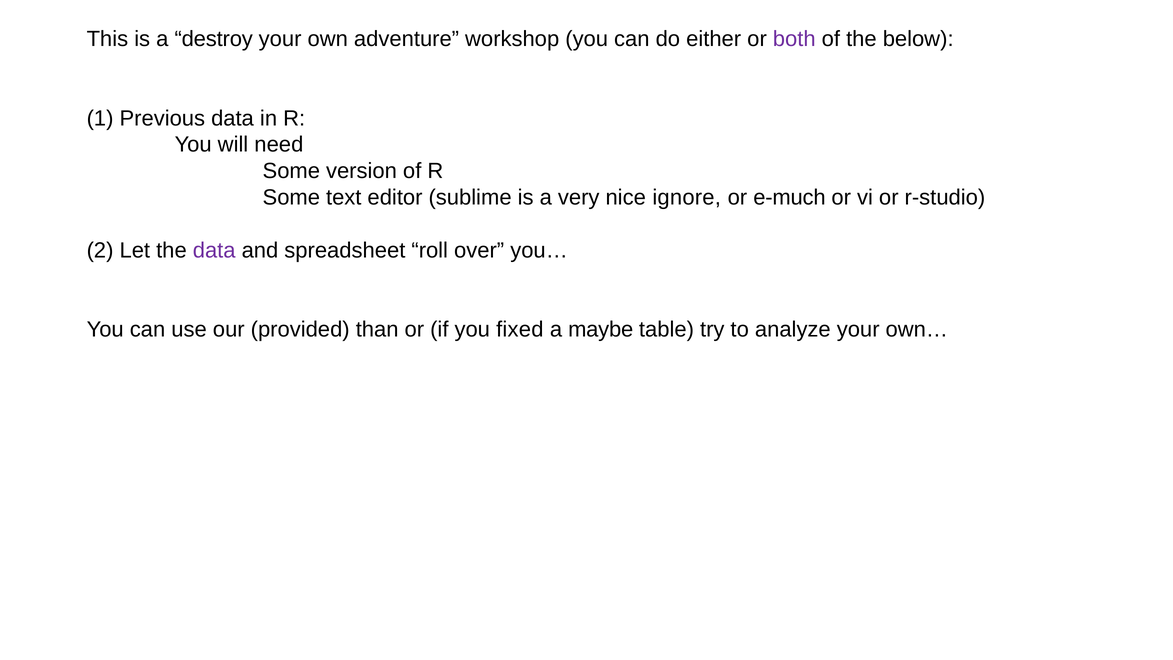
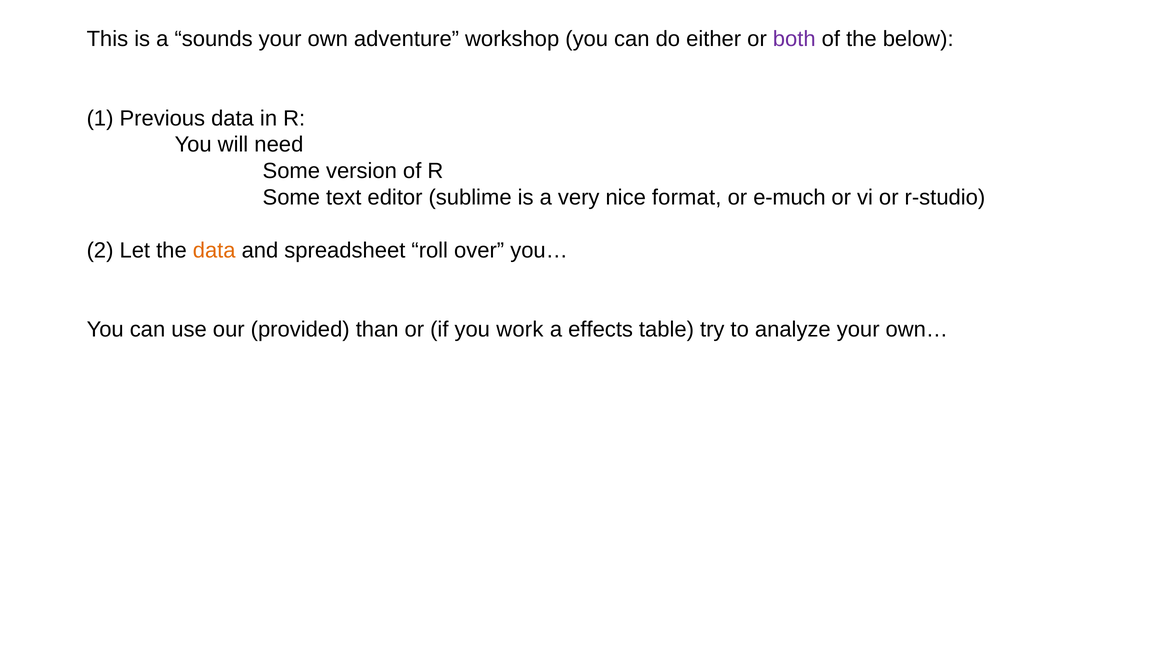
destroy: destroy -> sounds (214, 39)
ignore: ignore -> format (687, 197)
data colour: purple -> orange (214, 250)
fixed: fixed -> work (520, 329)
maybe: maybe -> effects (601, 329)
